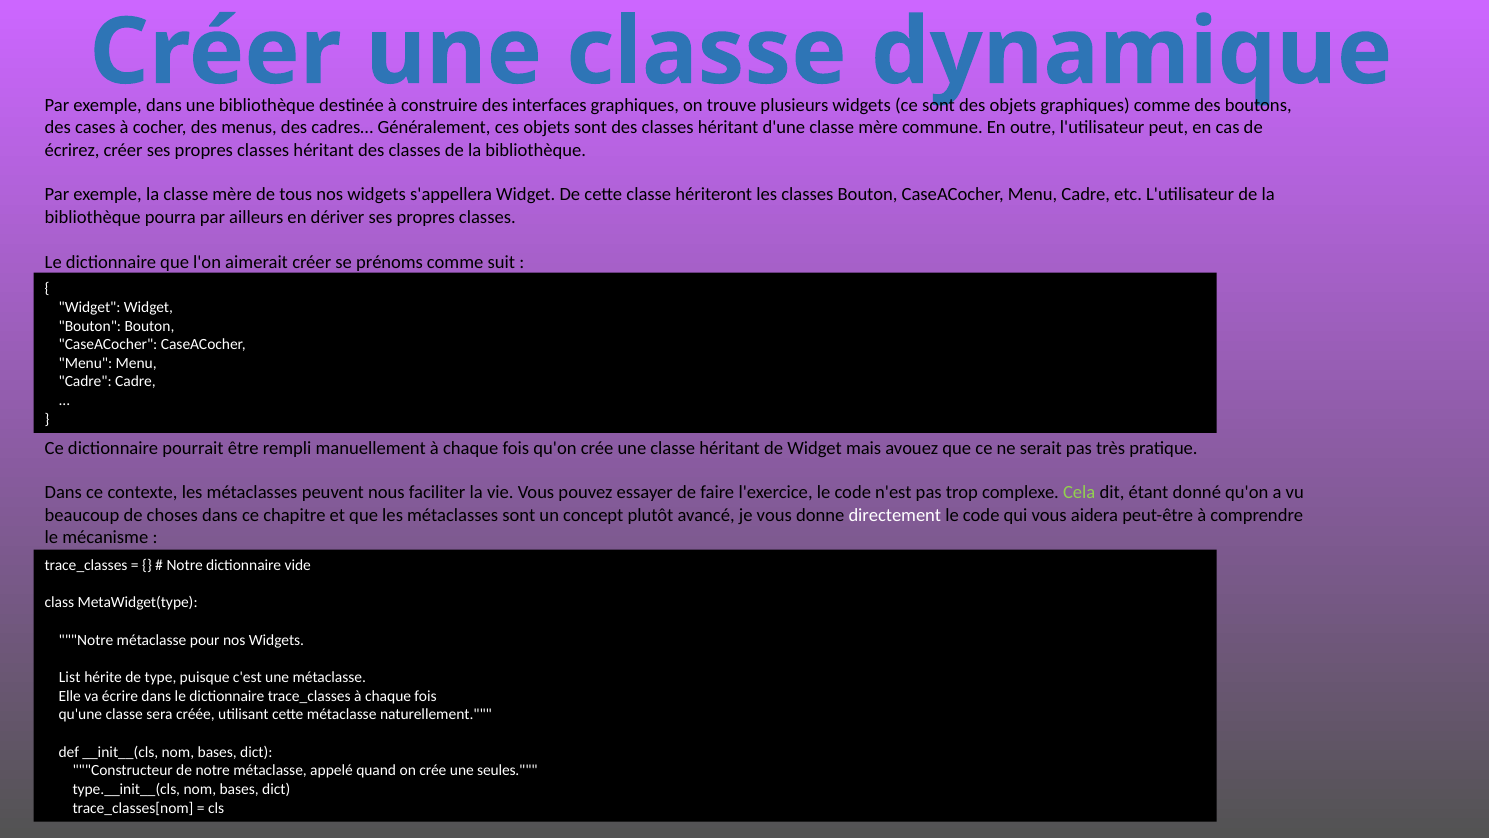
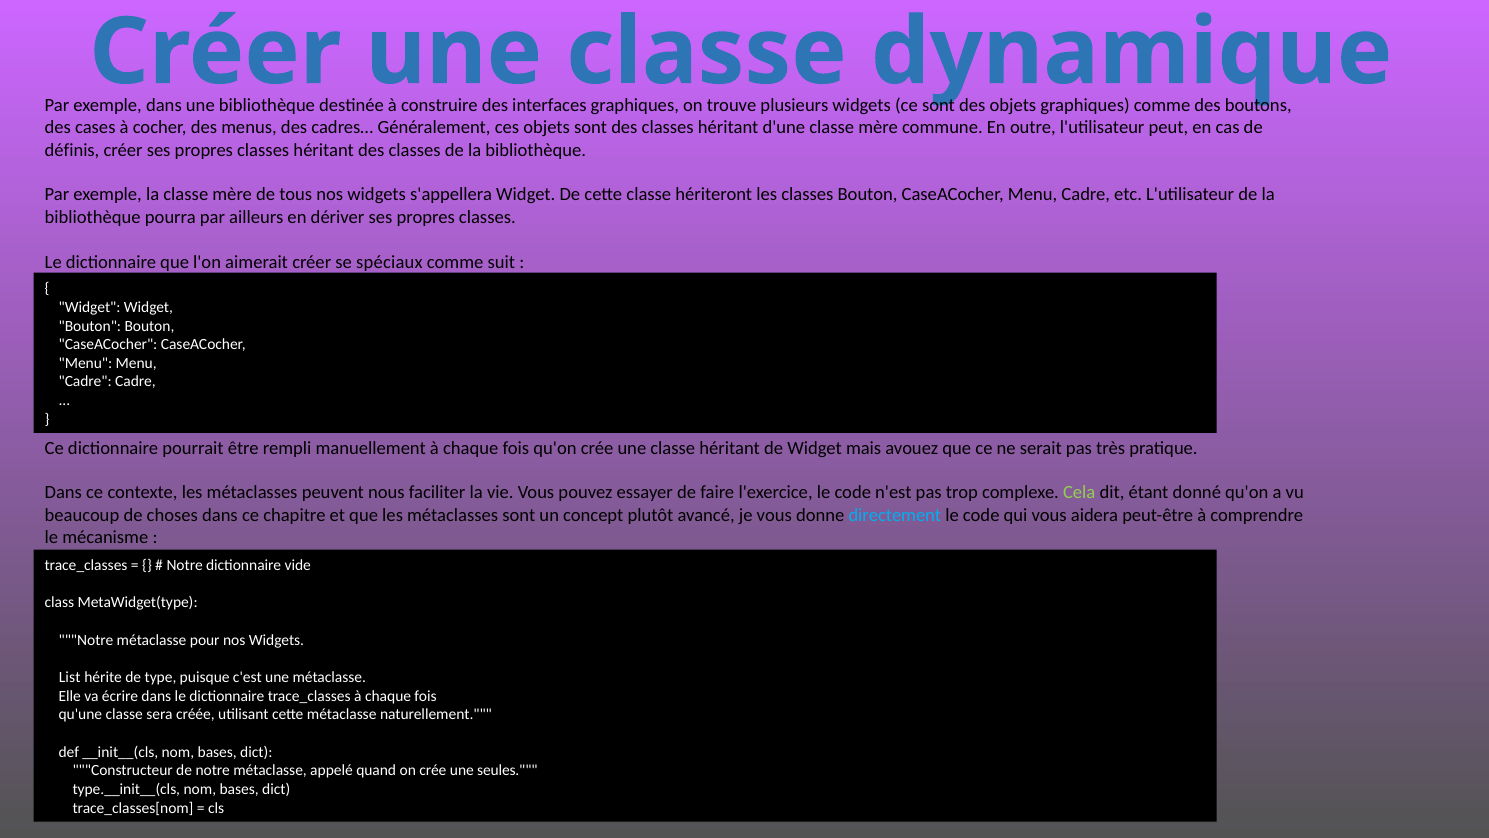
écrirez: écrirez -> définis (72, 150)
prénoms: prénoms -> spéciaux (389, 262)
directement colour: white -> light blue (895, 515)
